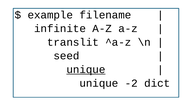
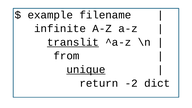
translit underline: none -> present (73, 42)
seed: seed -> from (66, 56)
unique: unique -> return (99, 83)
